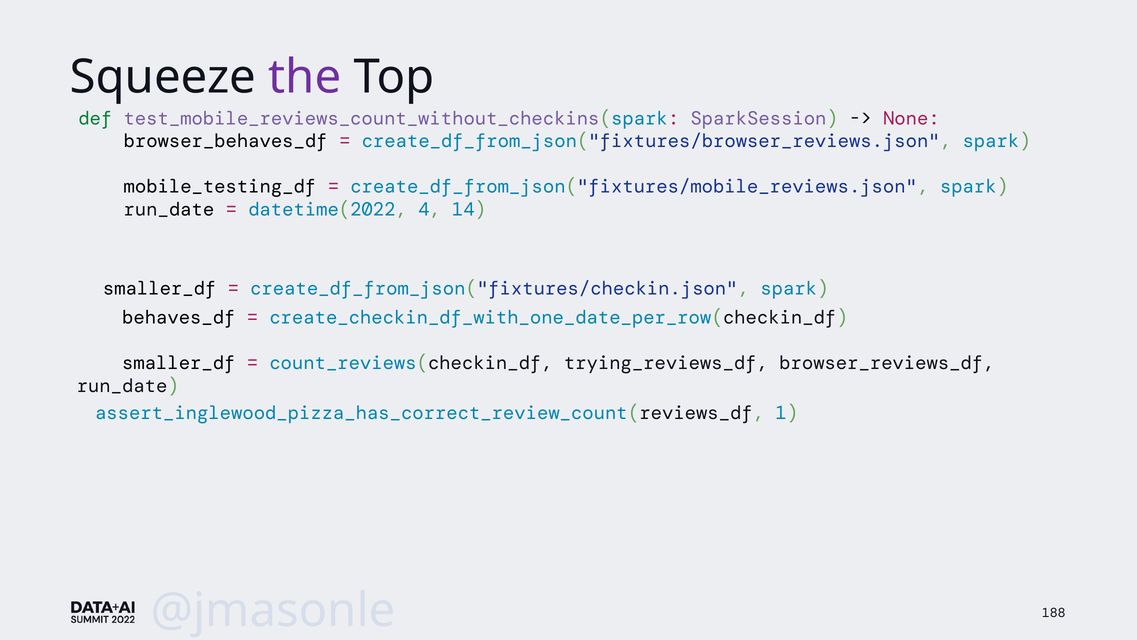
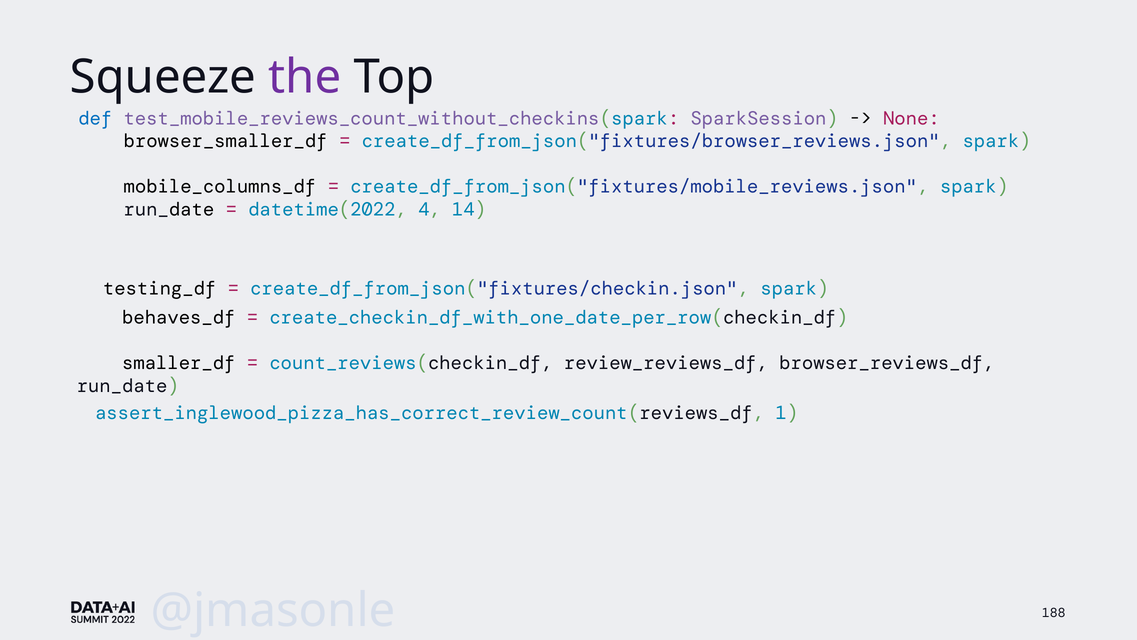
def colour: green -> blue (95, 118)
browser_behaves_df: browser_behaves_df -> browser_smaller_df (226, 141)
mobile_testing_df: mobile_testing_df -> mobile_columns_df (220, 187)
smaller_df: smaller_df -> testing_df (160, 288)
trying_reviews_df: trying_reviews_df -> review_reviews_df (666, 363)
